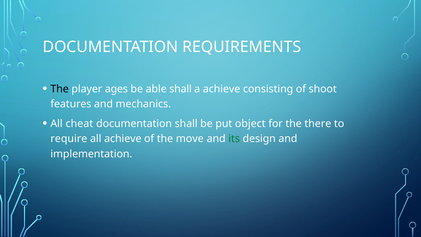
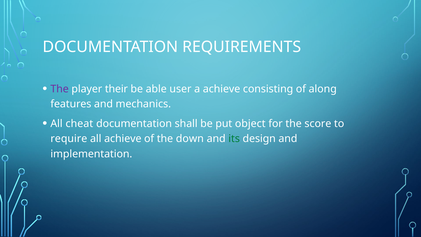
The colour: black -> purple (60, 89)
ages: ages -> their (116, 89)
able shall: shall -> user (180, 89)
shoot: shoot -> along (323, 89)
there: there -> score (318, 124)
move: move -> down (190, 139)
